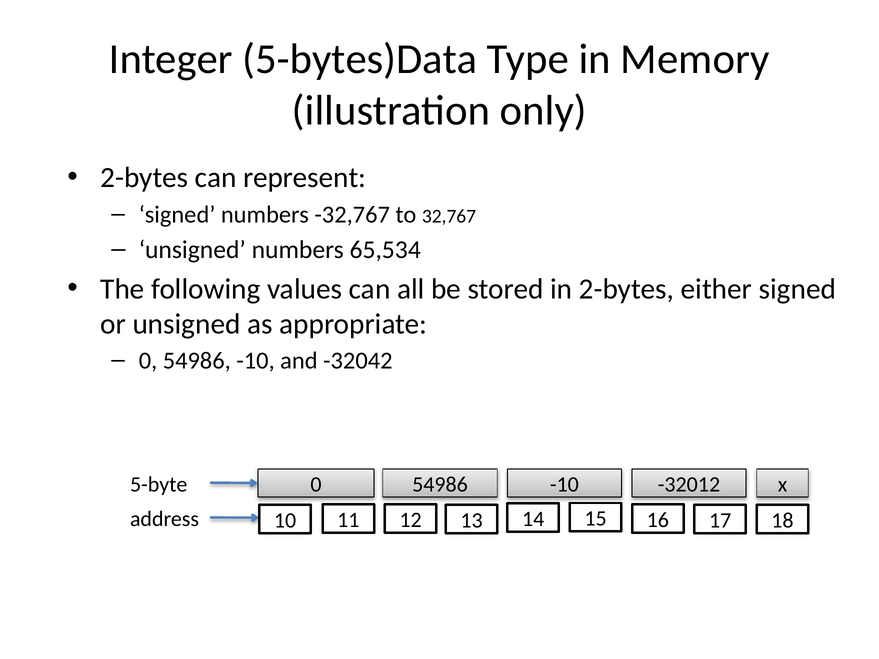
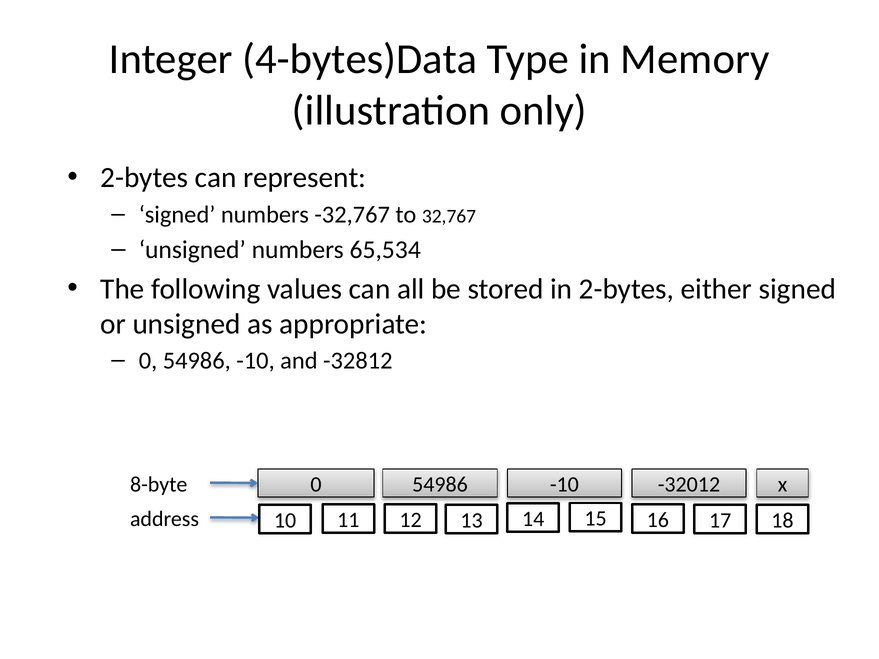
5-bytes)Data: 5-bytes)Data -> 4-bytes)Data (360, 59)
-32042: -32042 -> -32812 (358, 361)
5-byte: 5-byte -> 8-byte (159, 484)
